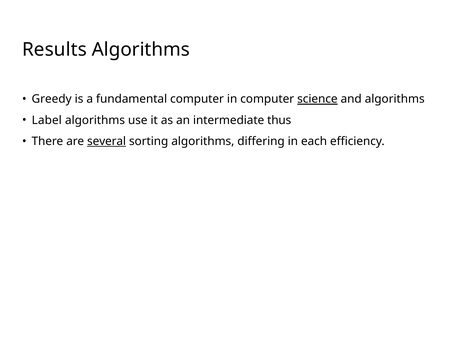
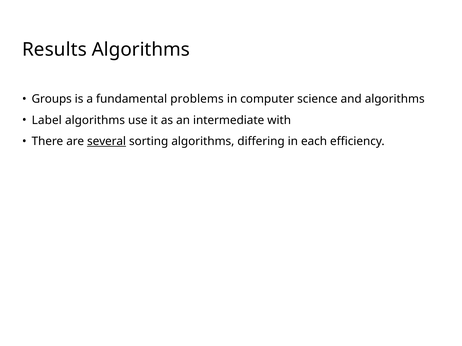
Greedy: Greedy -> Groups (52, 99)
fundamental computer: computer -> problems (197, 99)
science underline: present -> none (317, 99)
thus: thus -> with (279, 120)
